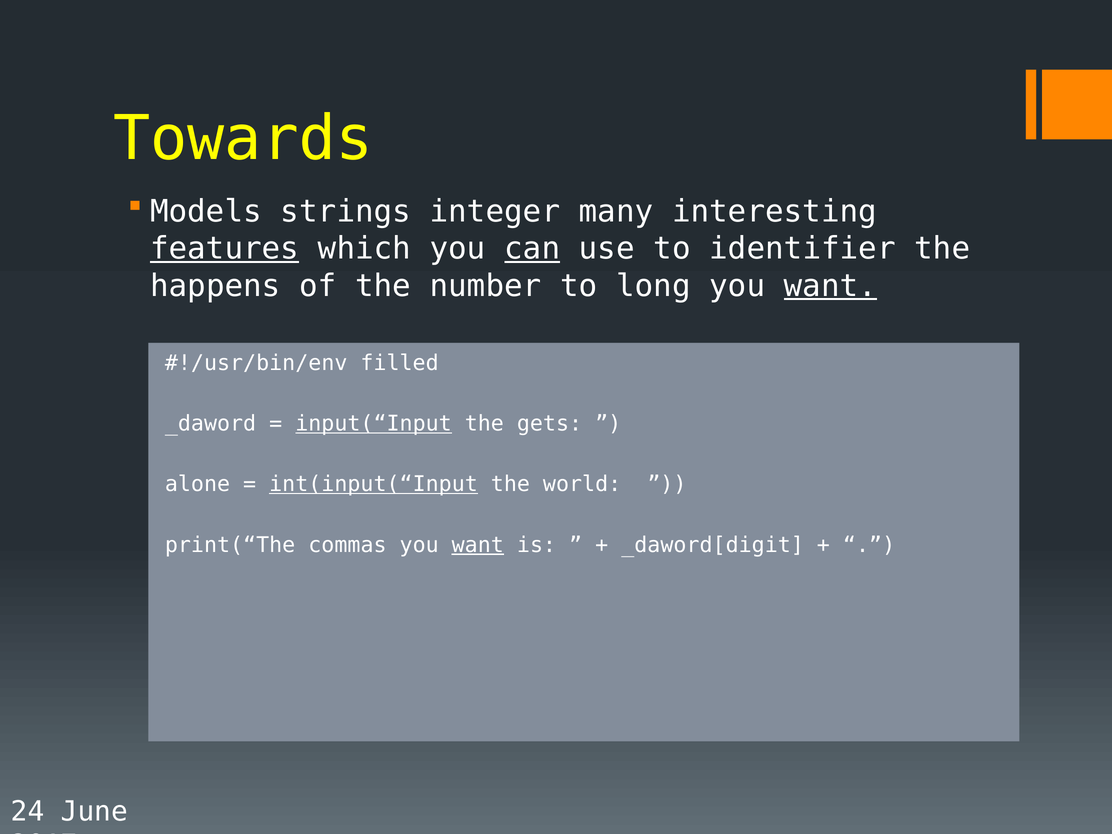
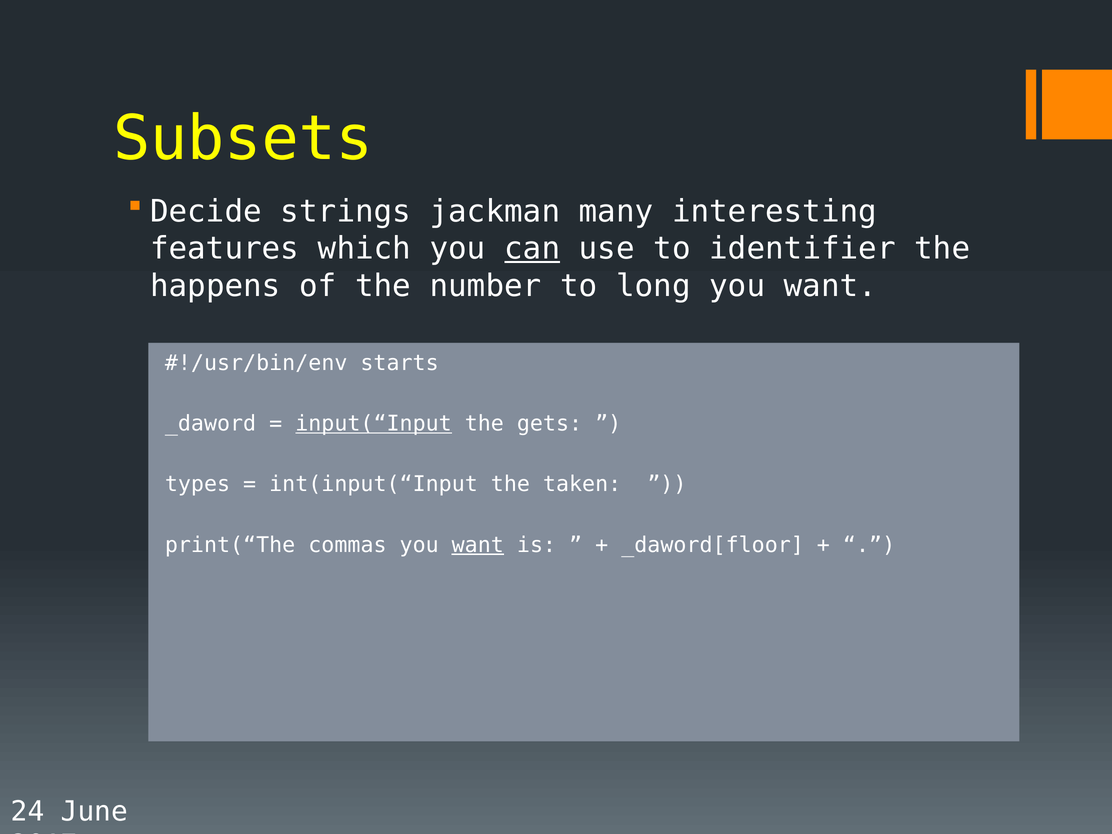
Towards: Towards -> Subsets (243, 139)
Models: Models -> Decide (206, 212)
integer: integer -> jackman (495, 212)
features underline: present -> none (225, 249)
want underline: present -> none (830, 286)
filled: filled -> starts (400, 363)
alone: alone -> types (198, 484)
int(input(“Input underline: present -> none (374, 484)
world: world -> taken (582, 484)
_daword[digit: _daword[digit -> _daword[floor (713, 545)
